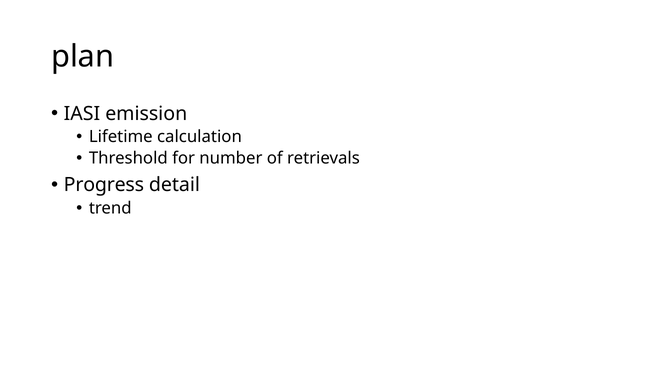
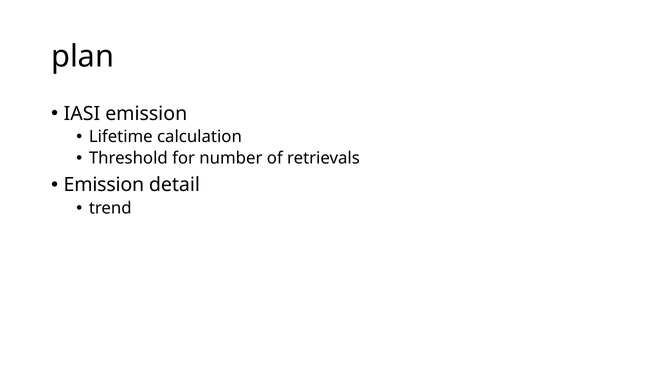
Progress: Progress -> Emission (104, 185)
